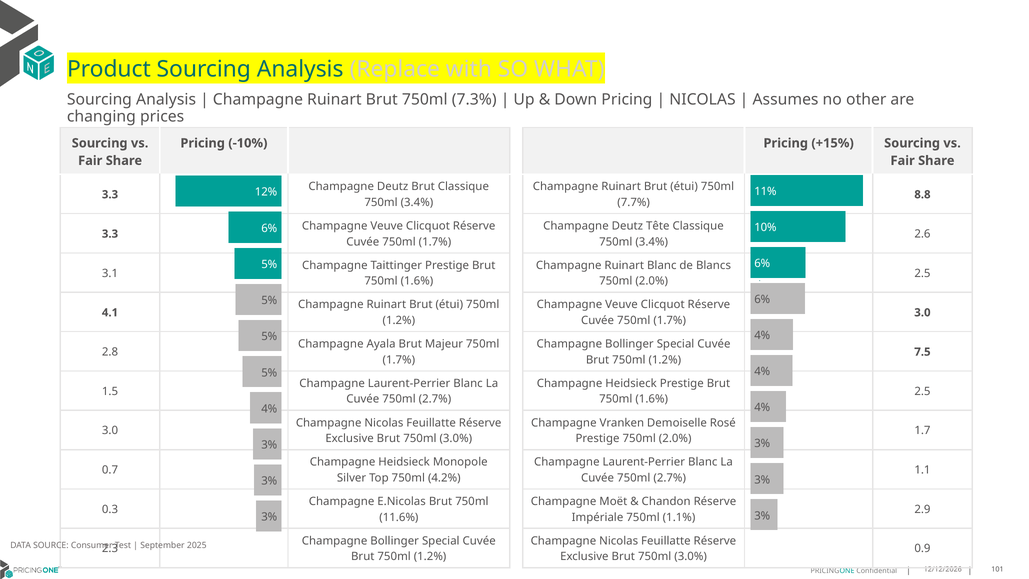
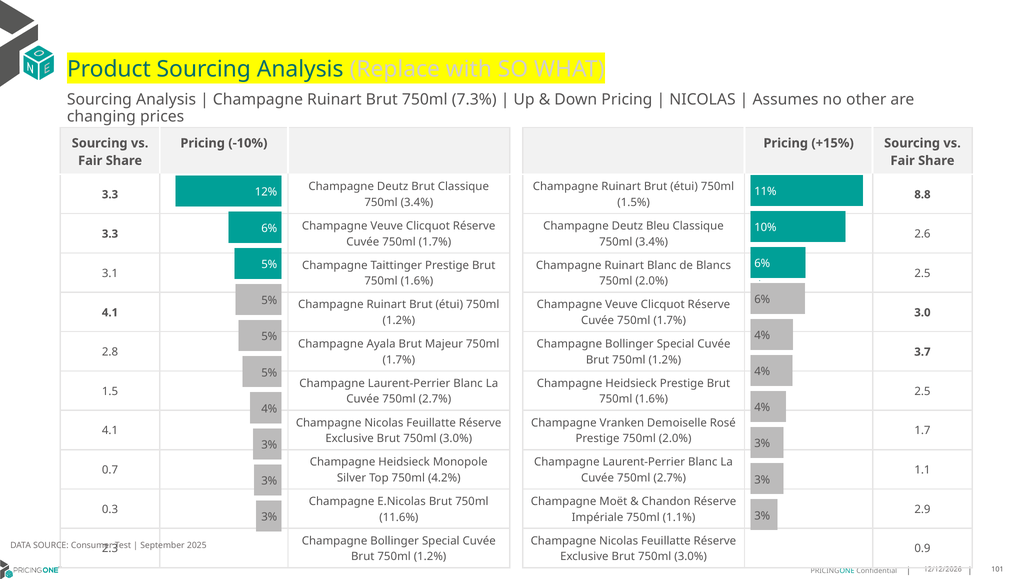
7.7%: 7.7% -> 1.5% (634, 202)
Tête: Tête -> Bleu (658, 226)
7.5: 7.5 -> 3.7 (922, 352)
3.0: 3.0 -> 4.1 (110, 431)
